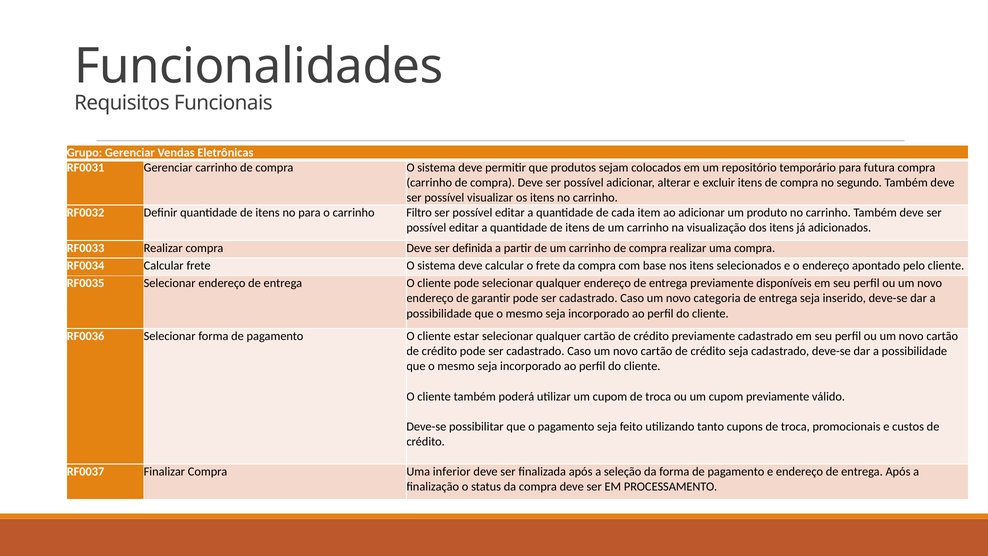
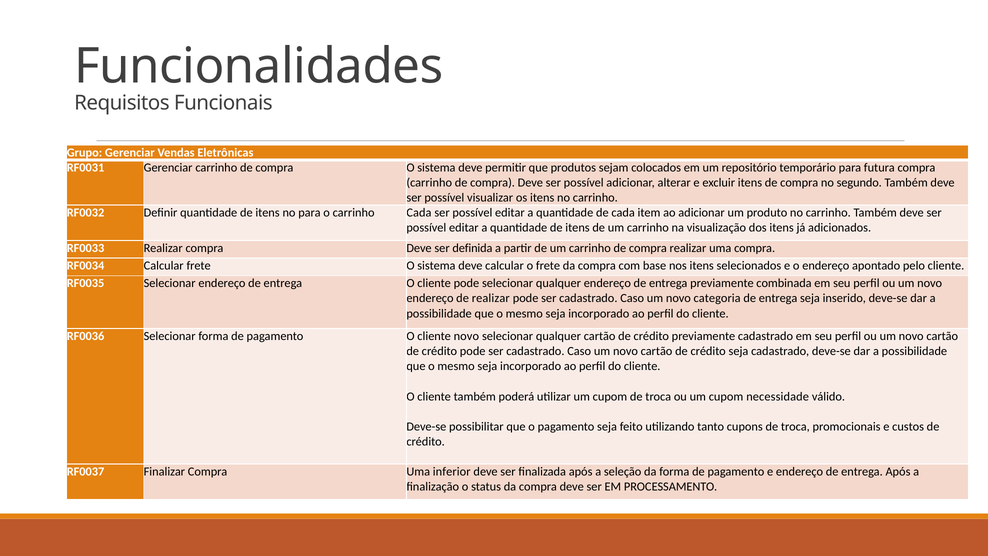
carrinho Filtro: Filtro -> Cada (419, 213)
disponíveis: disponíveis -> combinada (784, 283)
de garantir: garantir -> realizar (491, 298)
cliente estar: estar -> novo (466, 336)
cupom previamente: previamente -> necessidade (778, 396)
